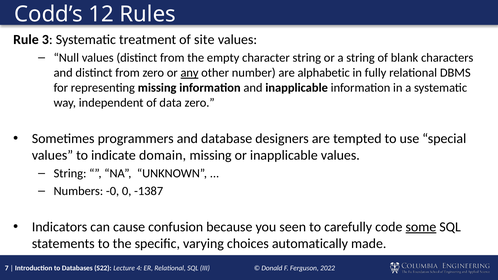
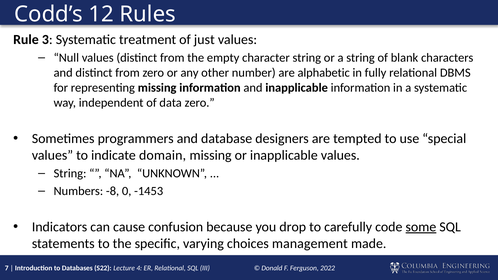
site: site -> just (204, 40)
any underline: present -> none (190, 73)
-0: -0 -> -8 (113, 191)
-1387: -1387 -> -1453 (149, 191)
seen: seen -> drop (293, 227)
automatically: automatically -> management (310, 244)
